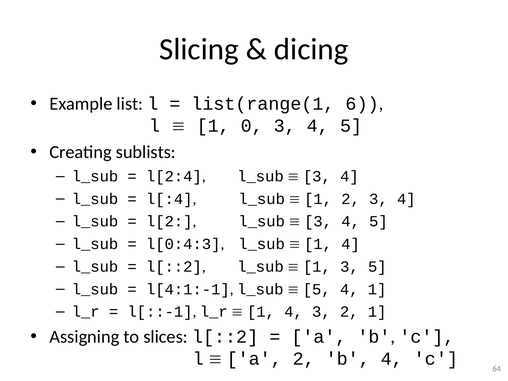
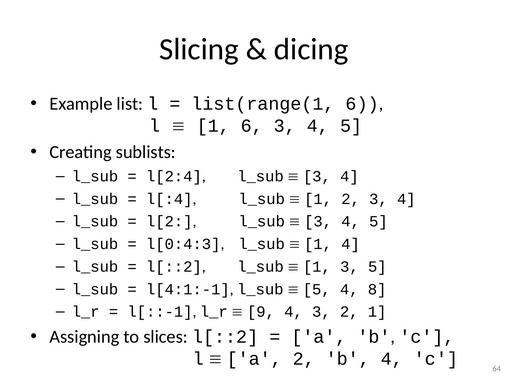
1 0: 0 -> 6 (252, 126)
4 1: 1 -> 8 (377, 289)
1: 1 -> 9 (261, 312)
